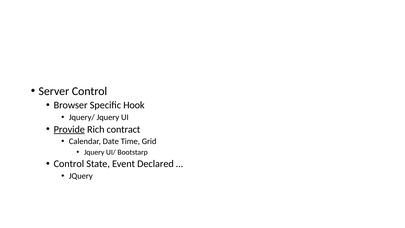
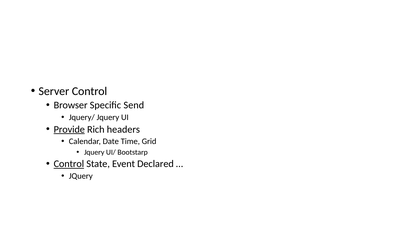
Hook: Hook -> Send (134, 105)
contract: contract -> headers (123, 129)
Control underline: none -> present (69, 164)
